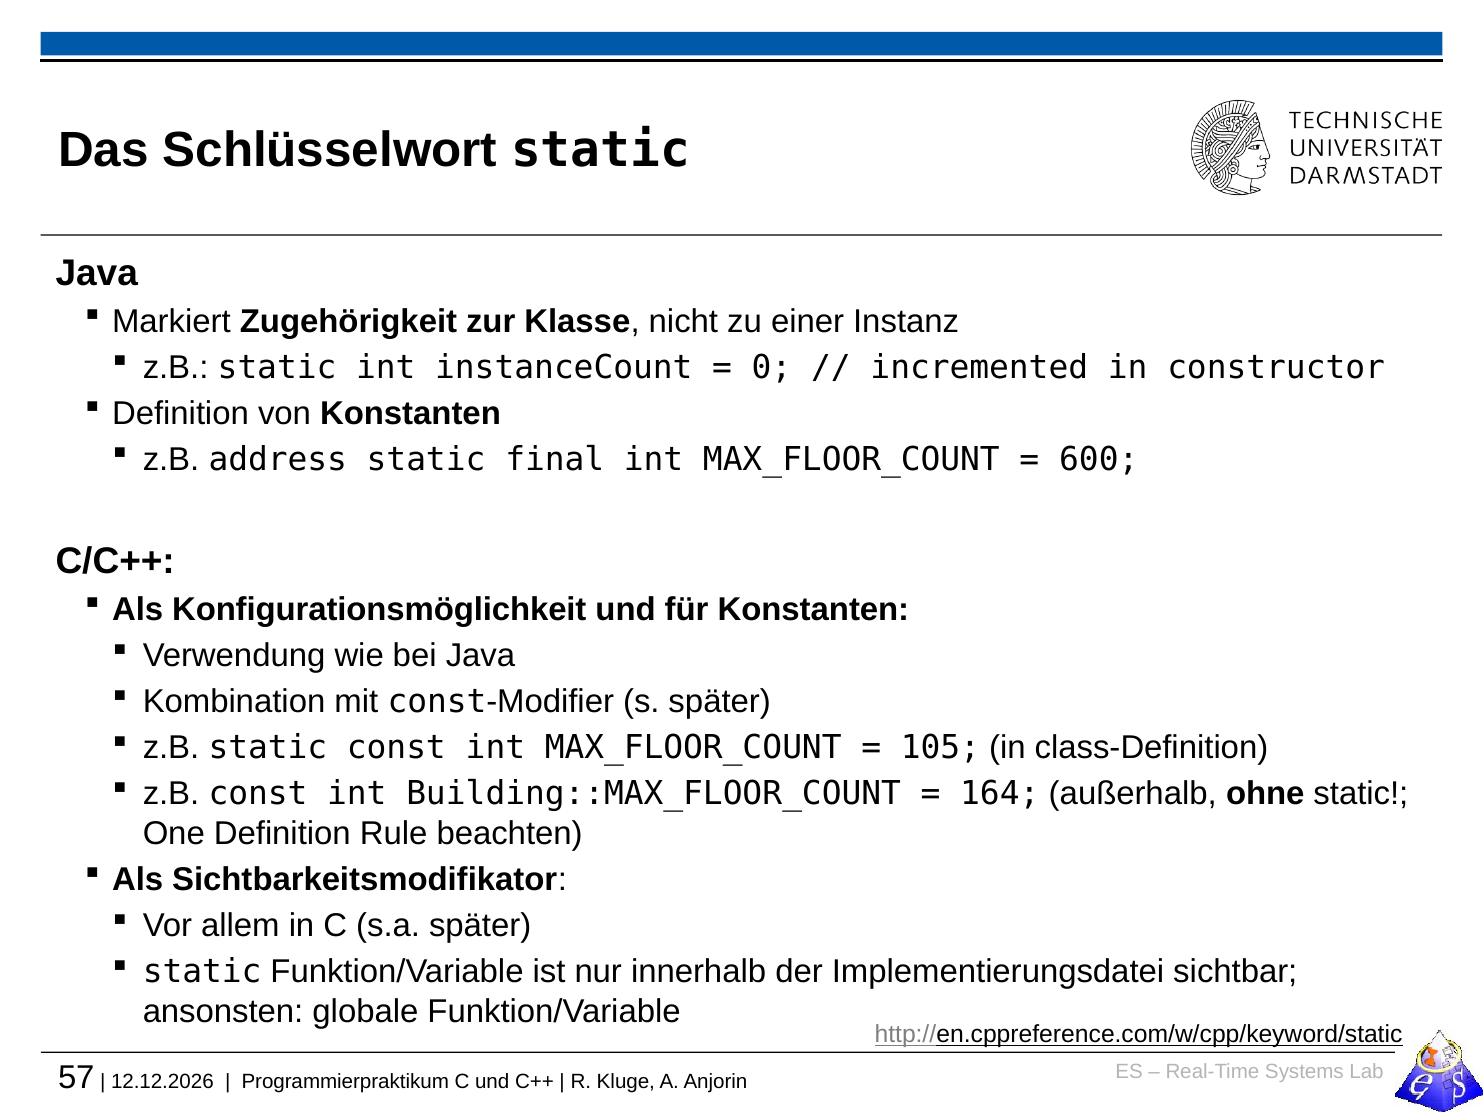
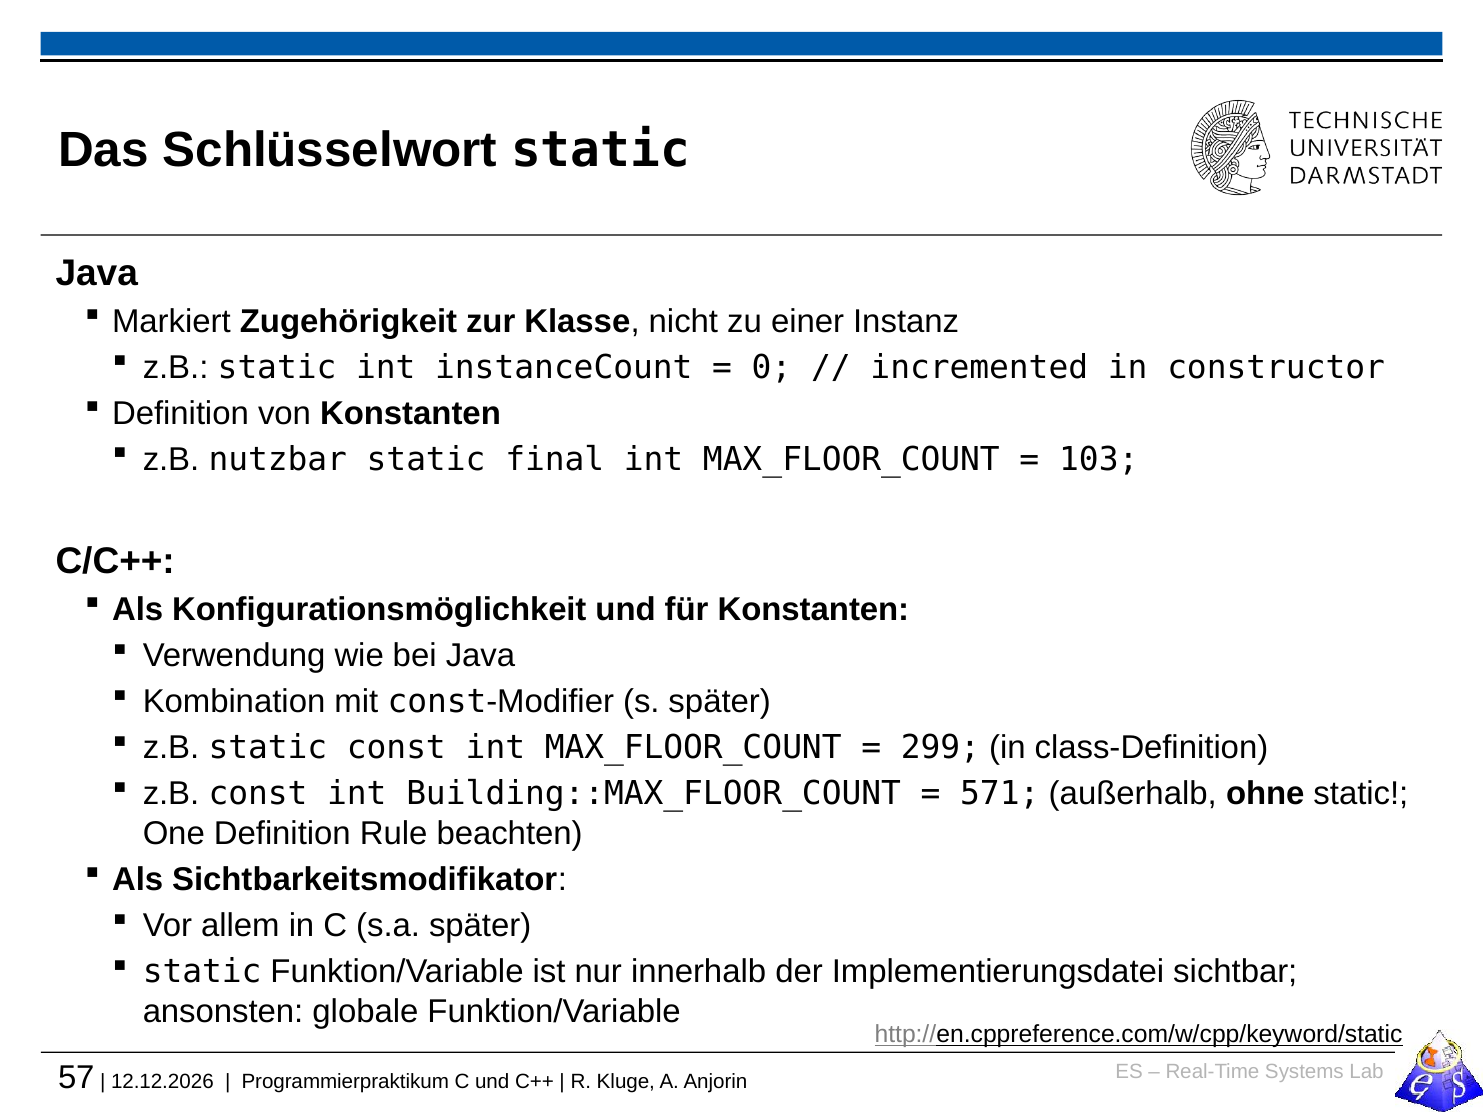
address: address -> nutzbar (278, 460)
600: 600 -> 103 (1099, 460)
105: 105 -> 299 (940, 748)
164: 164 -> 571 (1000, 794)
